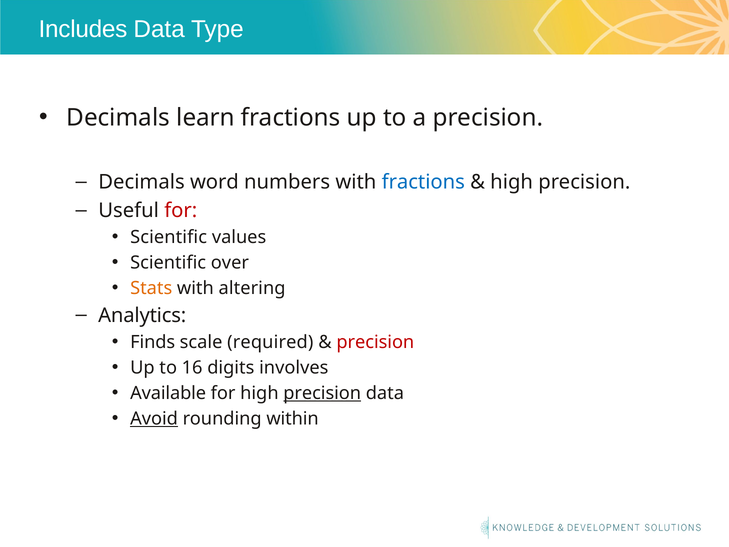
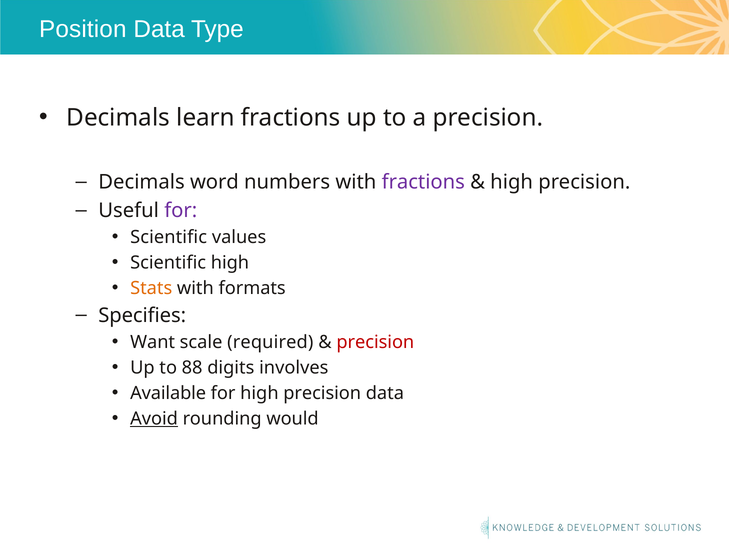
Includes: Includes -> Position (83, 29)
fractions colour: blue -> purple (423, 182)
for colour: red -> purple (181, 210)
Scientific over: over -> high (230, 263)
altering: altering -> formats (252, 288)
Analytics: Analytics -> Specifies (142, 315)
Finds: Finds -> Want (153, 342)
16: 16 -> 88 (192, 367)
precision underline: present -> none (322, 393)
within: within -> would (293, 418)
